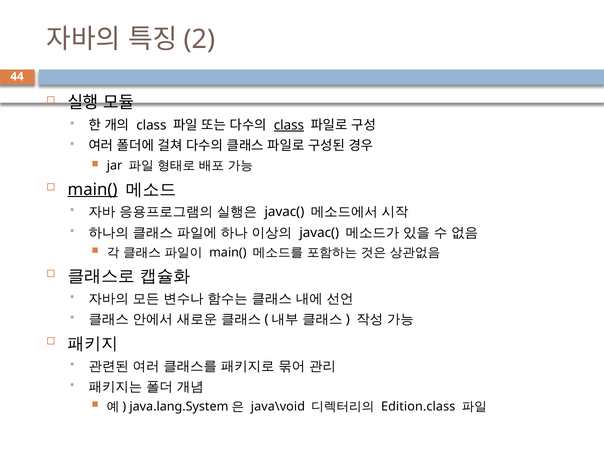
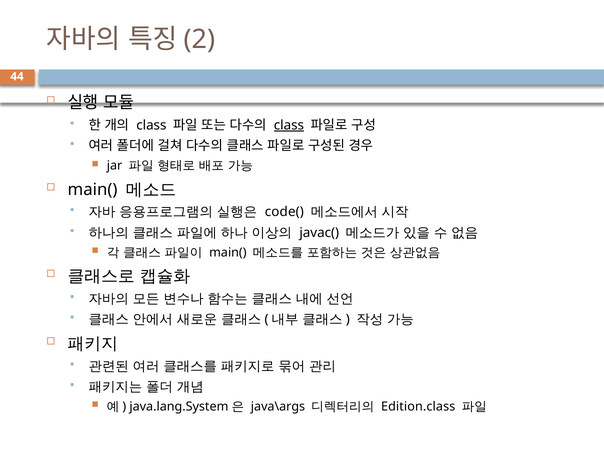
main( underline: present -> none (93, 189)
javac(: javac( -> code( (284, 212)
java\void: java\void -> java\args (278, 407)
